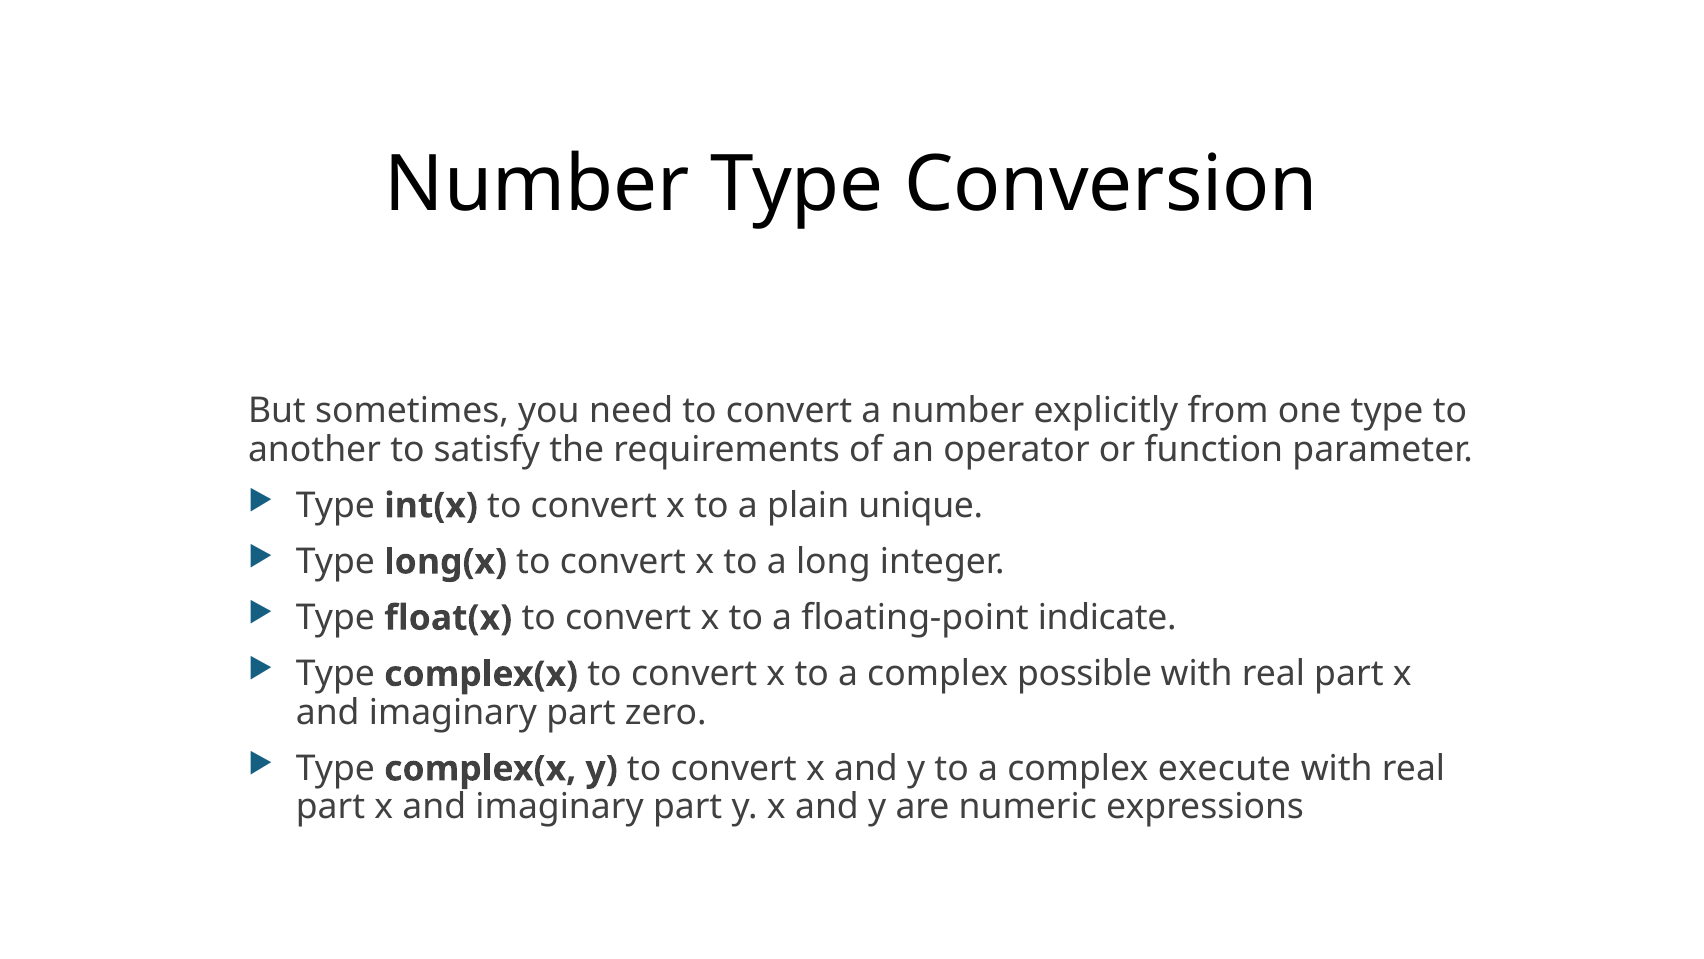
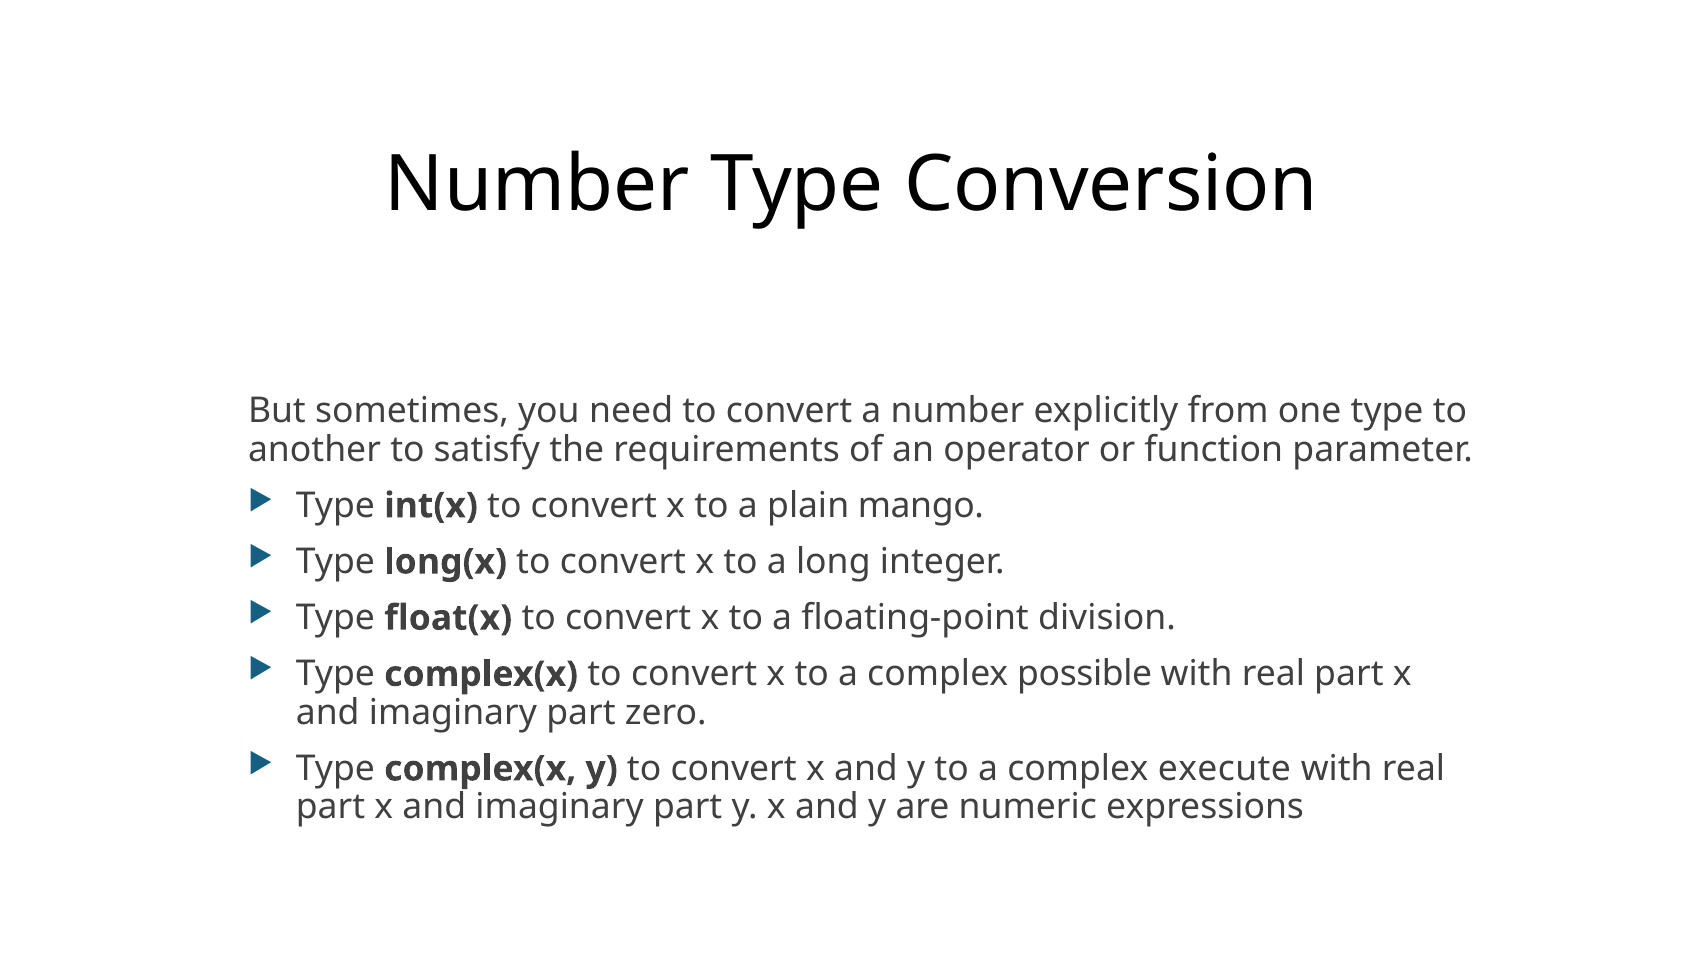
unique: unique -> mango (921, 505)
indicate: indicate -> division (1107, 618)
